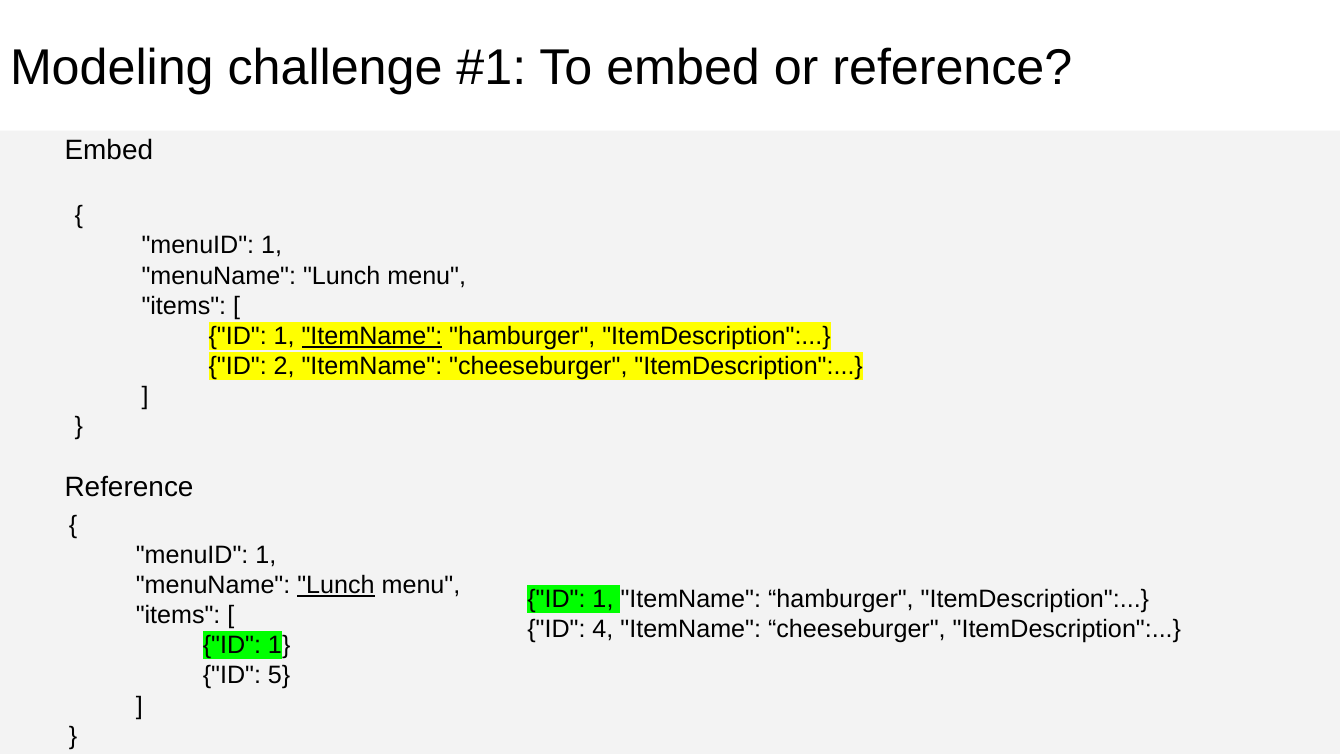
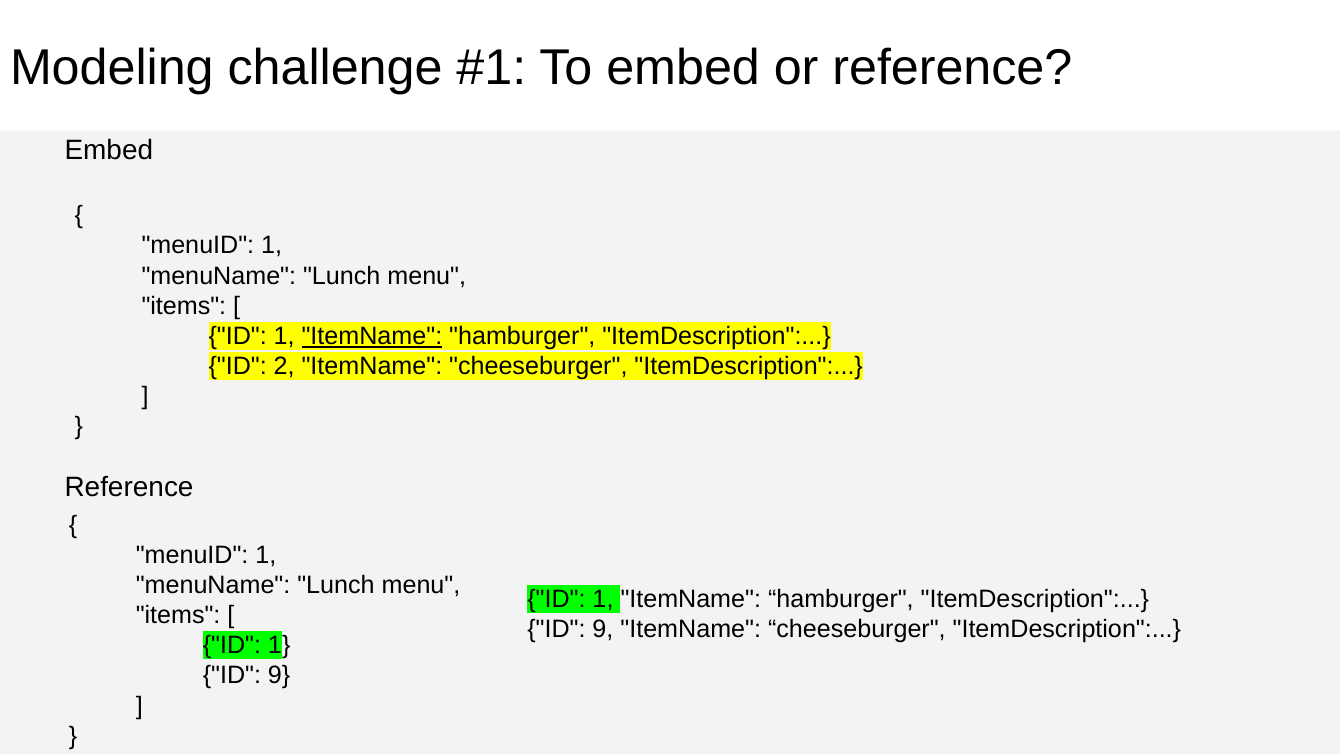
Lunch underline: present -> none (336, 585)
4: 4 -> 9 (603, 629)
5: 5 -> 9 (279, 675)
